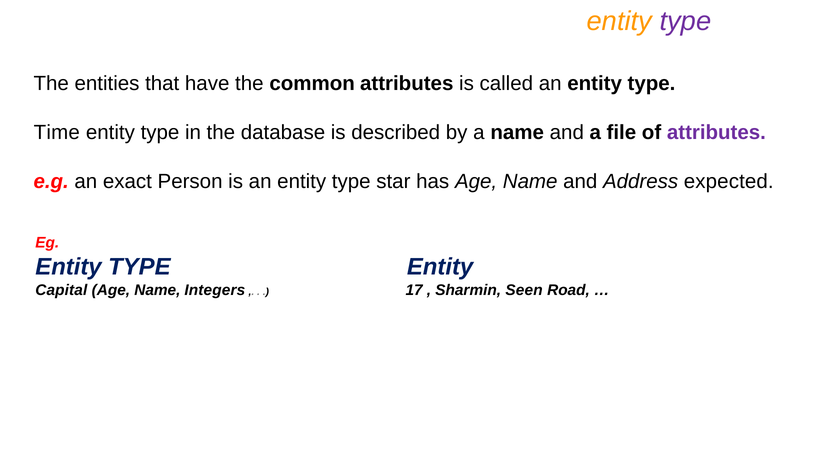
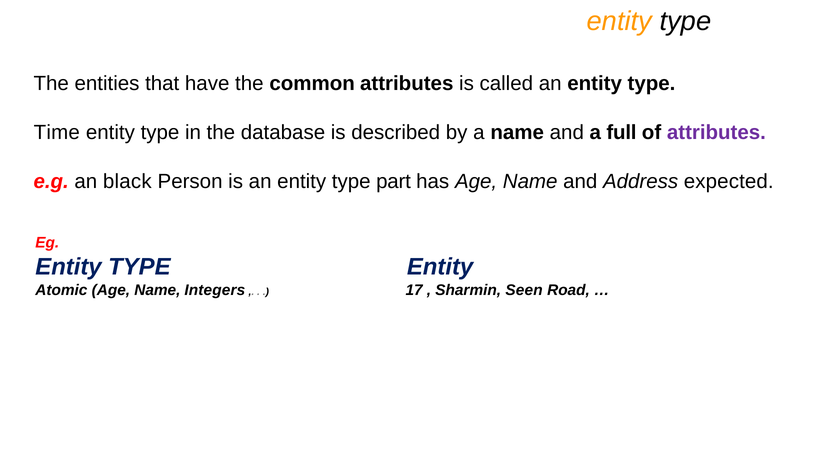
type colour: purple -> black (685, 21)
file: file -> full (622, 133)
exact: exact -> black (127, 182)
star: star -> part (393, 182)
Capital: Capital -> Atomic (61, 290)
